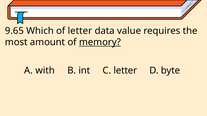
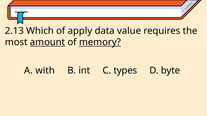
9.65: 9.65 -> 2.13 (14, 31)
of letter: letter -> apply (80, 31)
amount underline: none -> present (48, 42)
C letter: letter -> types (125, 71)
